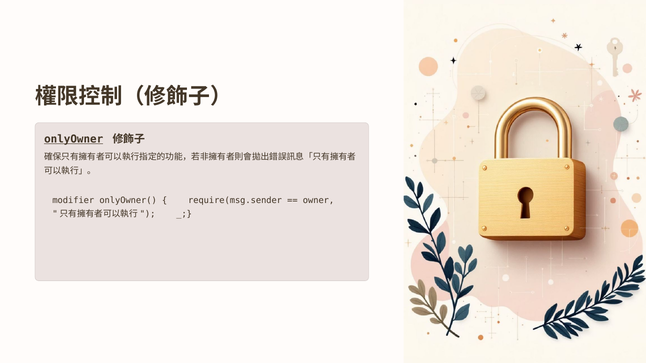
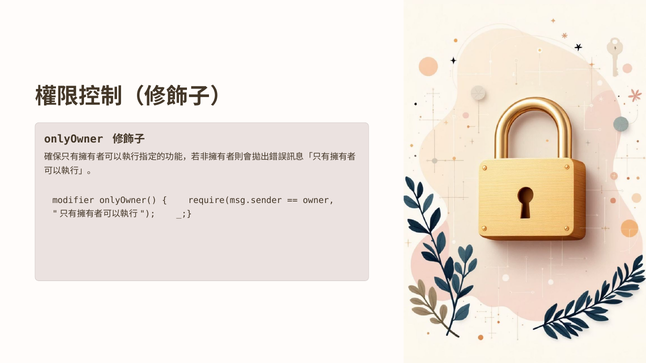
onlyOwner underline: present -> none (74, 139)
